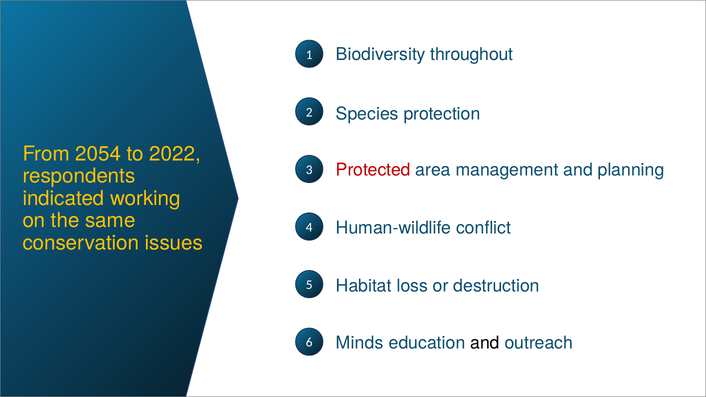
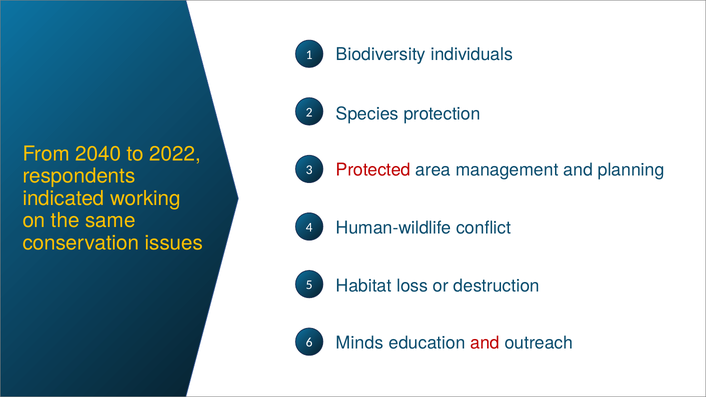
throughout: throughout -> individuals (472, 55)
2054: 2054 -> 2040 (98, 154)
and colour: black -> red (485, 343)
